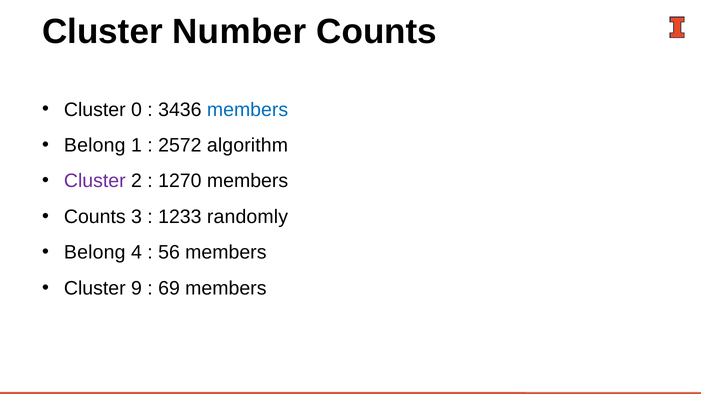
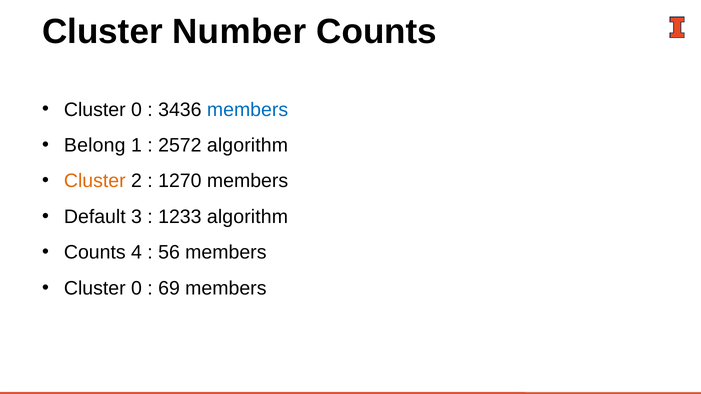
Cluster colour: purple -> orange (95, 181)
Counts: Counts -> Default (95, 217)
1233 randomly: randomly -> algorithm (247, 217)
Belong: Belong -> Counts (95, 253)
9: 9 -> 0 (137, 289)
